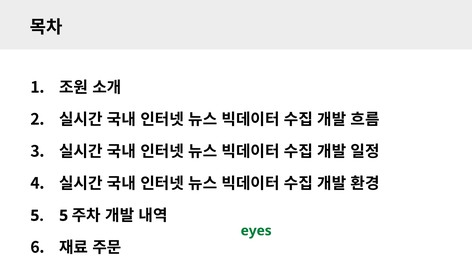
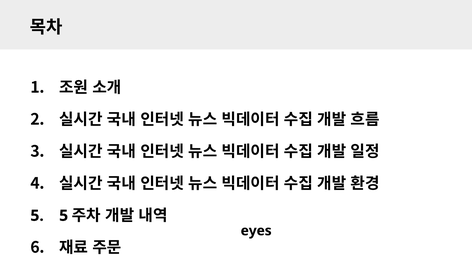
eyes colour: green -> black (256, 231)
